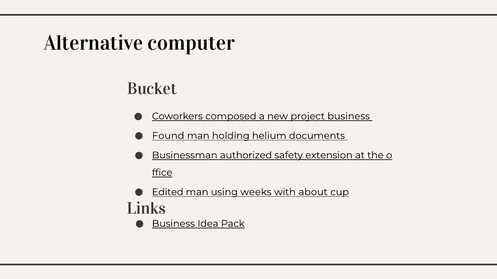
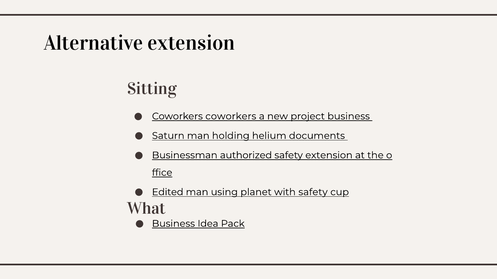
Alternative computer: computer -> extension (191, 43)
Bucket: Bucket -> Sitting (152, 89)
Coworkers composed: composed -> coworkers (231, 116)
Found: Found -> Saturn (168, 136)
weeks: weeks -> planet (256, 192)
with about: about -> safety (313, 192)
Links: Links -> What (146, 209)
